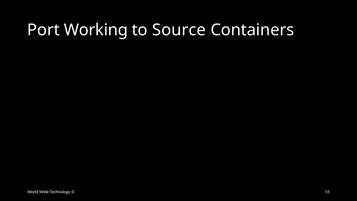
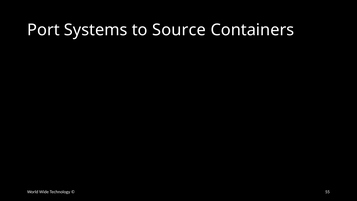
Working: Working -> Systems (96, 30)
